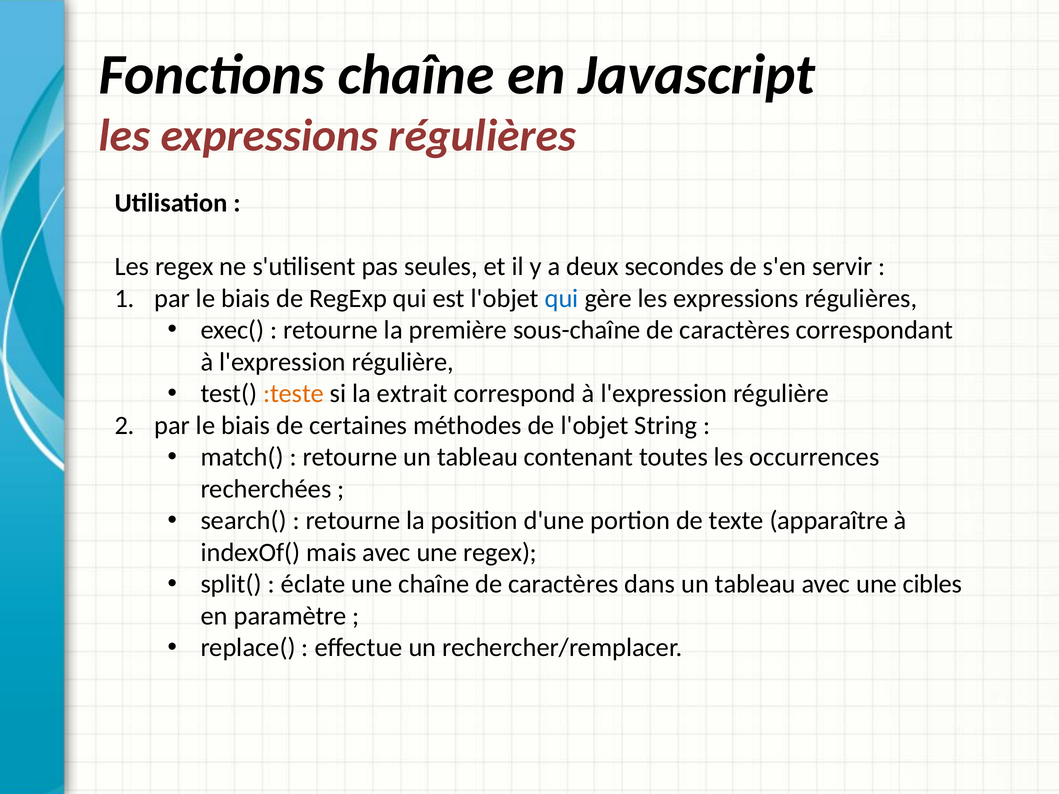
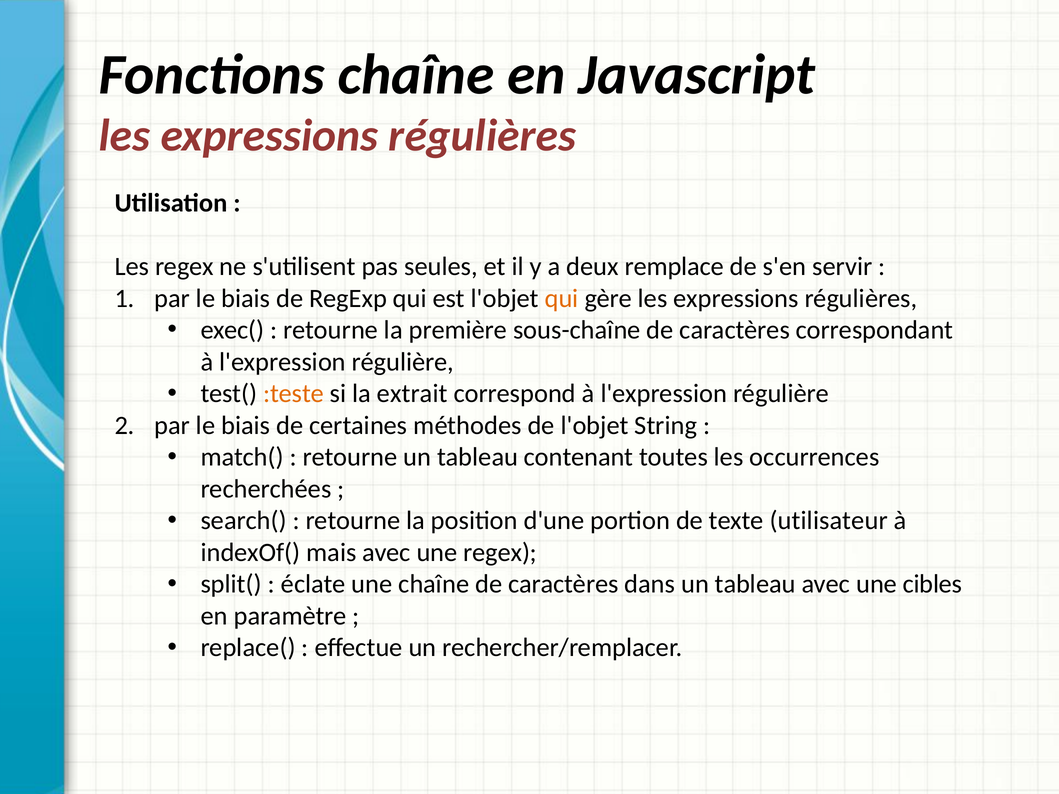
secondes: secondes -> remplace (674, 267)
qui colour: blue -> orange (562, 298)
apparaître: apparaître -> utilisateur (829, 521)
